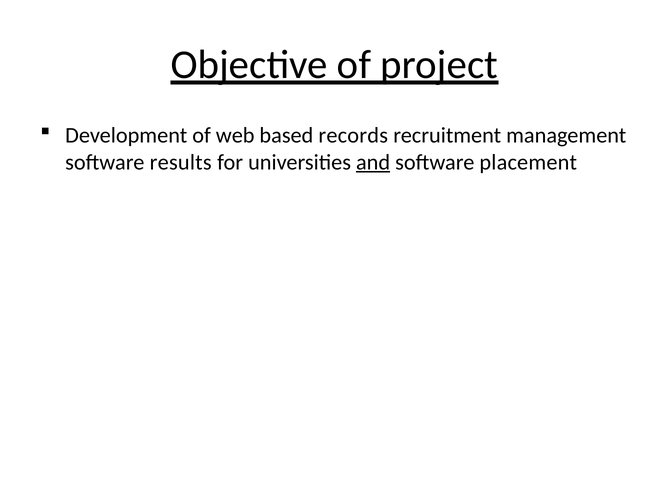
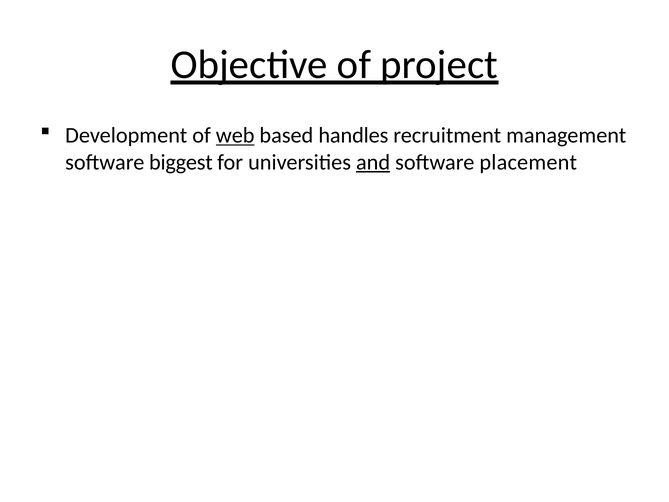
web underline: none -> present (235, 135)
records: records -> handles (353, 135)
results: results -> biggest (181, 162)
